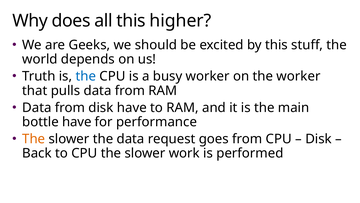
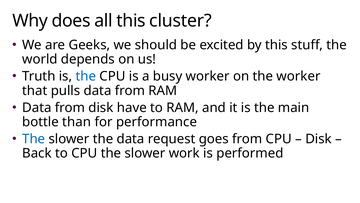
higher: higher -> cluster (180, 21)
bottle have: have -> than (77, 122)
The colour: orange -> blue (34, 139)
